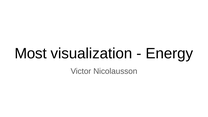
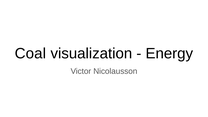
Most: Most -> Coal (30, 53)
